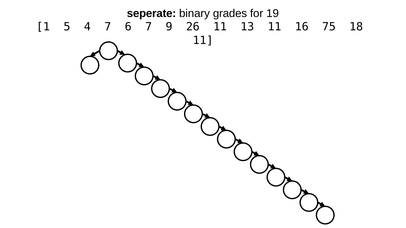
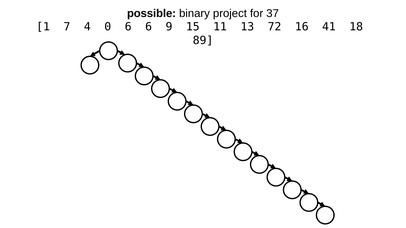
seperate: seperate -> possible (151, 13)
grades: grades -> project (230, 13)
19: 19 -> 37 (273, 13)
5: 5 -> 7 (67, 27)
4 7: 7 -> 0 (108, 27)
6 7: 7 -> 6 (149, 27)
26: 26 -> 15 (193, 27)
13 11: 11 -> 72 (275, 27)
75: 75 -> 41 (329, 27)
11: 11 -> 89 (203, 40)
